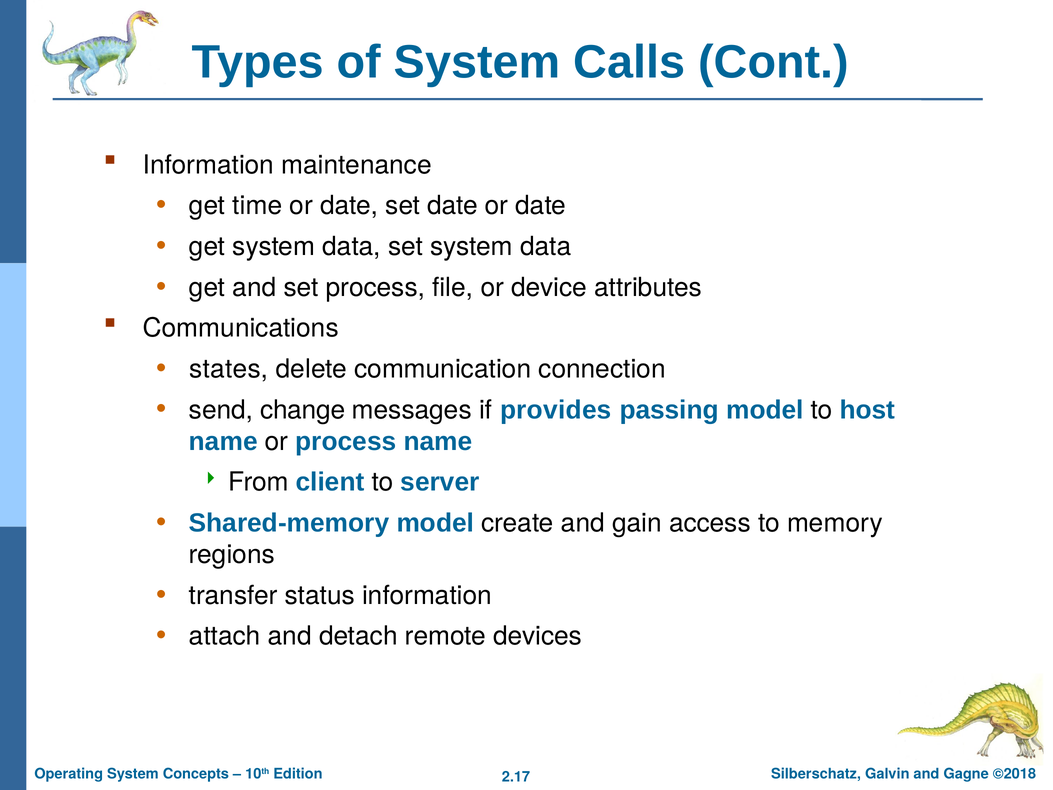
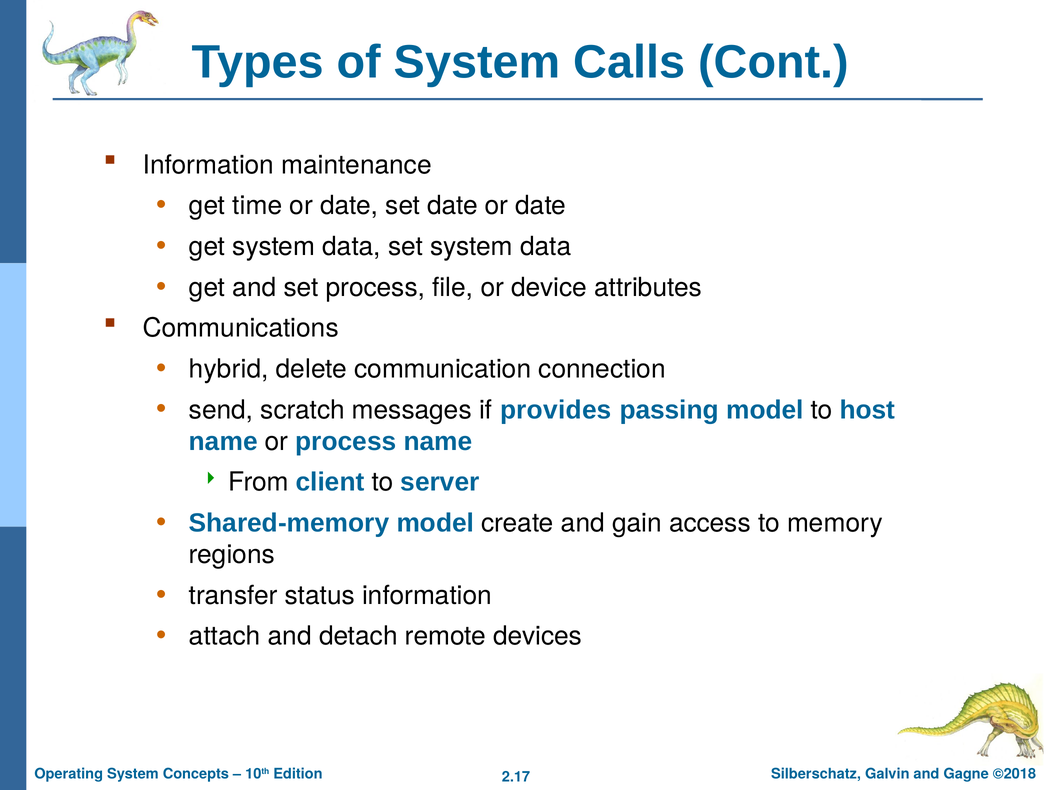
states: states -> hybrid (229, 369)
change: change -> scratch (303, 410)
